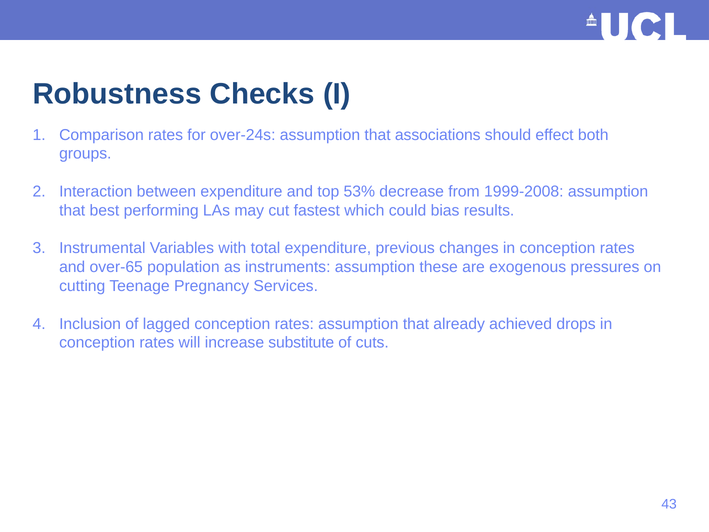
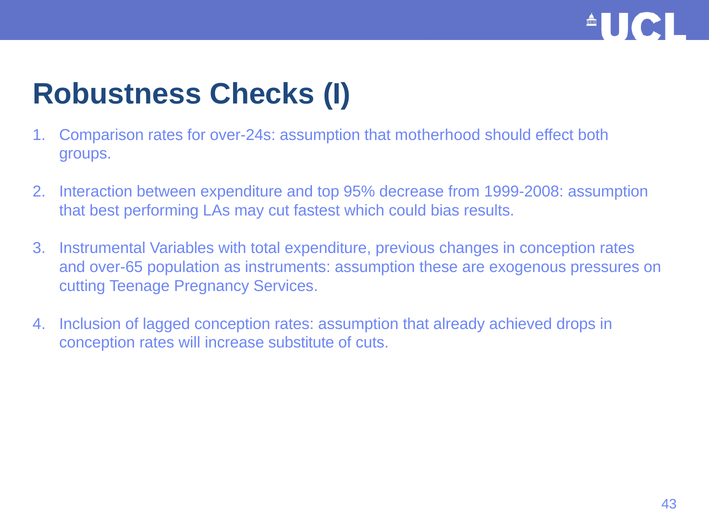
associations: associations -> motherhood (438, 135)
53%: 53% -> 95% (359, 191)
